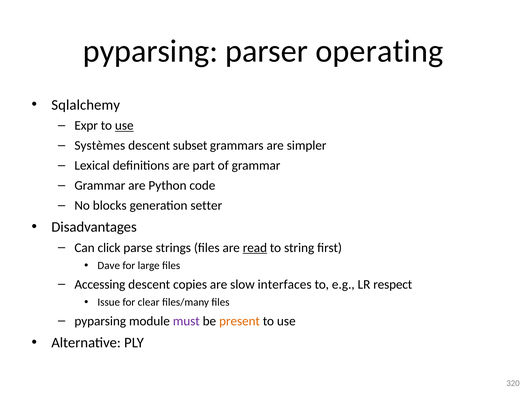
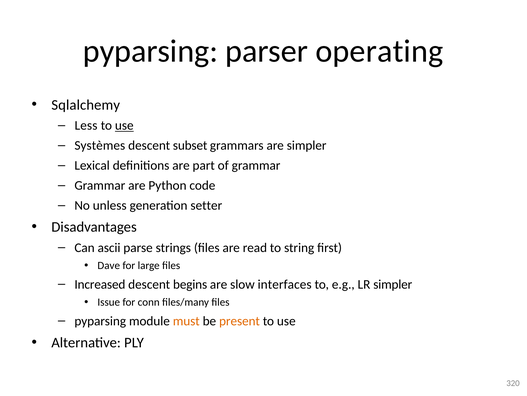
Expr: Expr -> Less (86, 125)
blocks: blocks -> unless (110, 205)
click: click -> ascii (109, 247)
read underline: present -> none (255, 247)
Accessing: Accessing -> Increased (100, 284)
copies: copies -> begins (190, 284)
LR respect: respect -> simpler (393, 284)
clear: clear -> conn (149, 302)
must colour: purple -> orange (186, 320)
